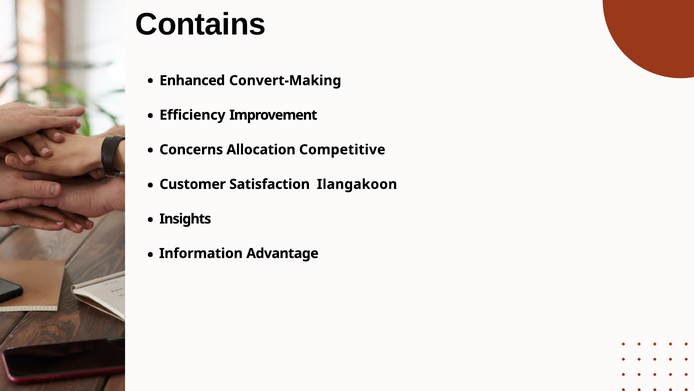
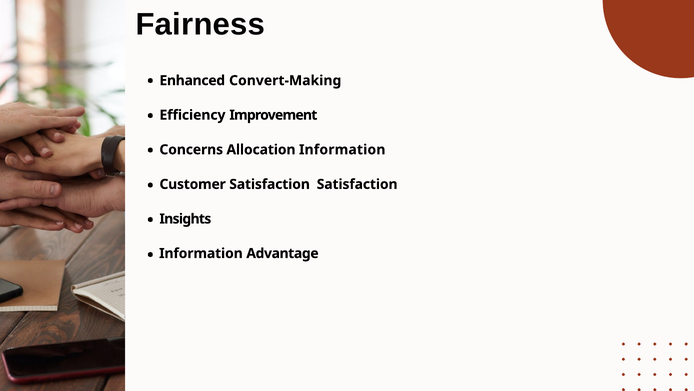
Contains: Contains -> Fairness (200, 24)
Allocation Competitive: Competitive -> Information (342, 149)
Satisfaction Ilangakoon: Ilangakoon -> Satisfaction (357, 184)
